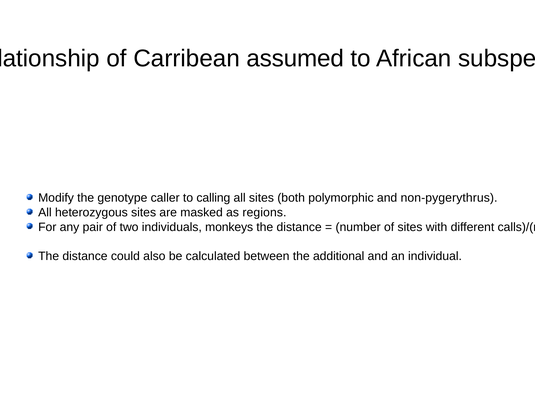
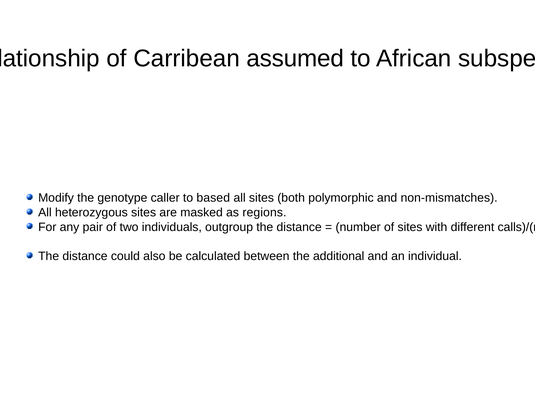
calling: calling -> based (213, 198)
non-pygerythrus: non-pygerythrus -> non-mismatches (449, 198)
monkeys: monkeys -> outgroup (229, 227)
